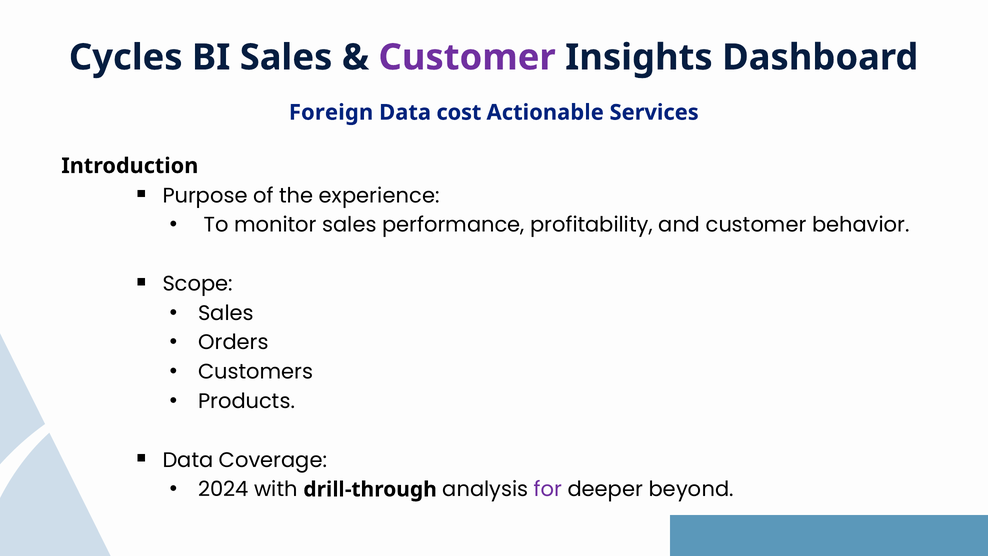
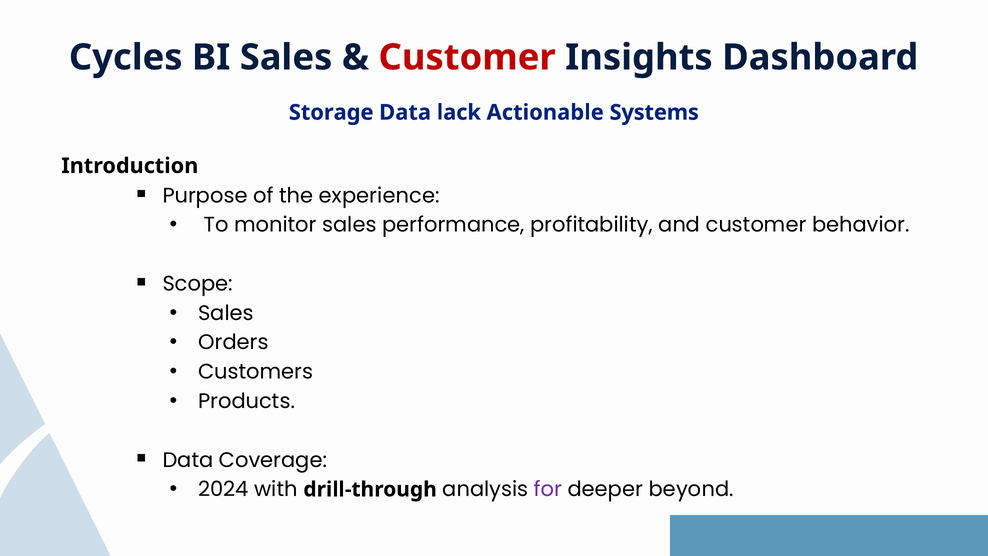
Customer colour: purple -> red (467, 57)
Foreign: Foreign -> Storage (331, 112)
cost: cost -> lack (459, 112)
Services: Services -> Systems (654, 112)
